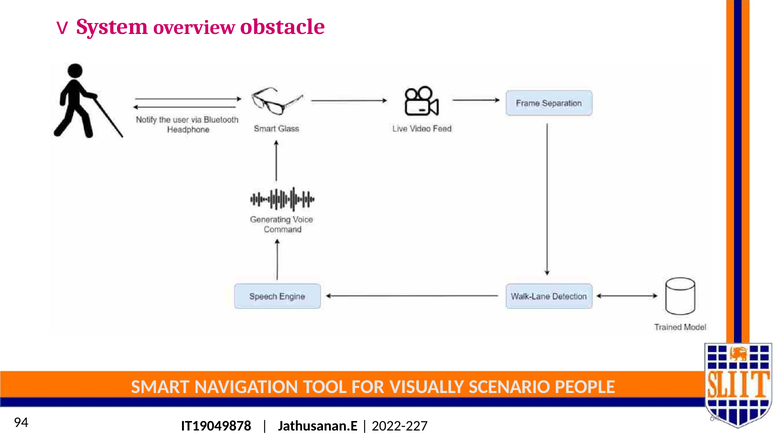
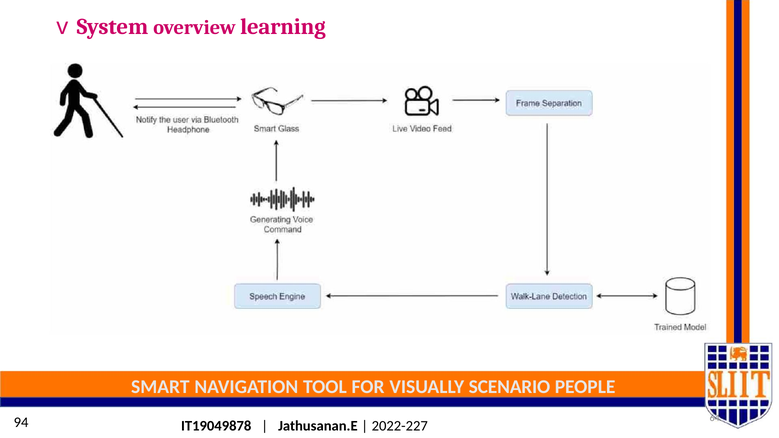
obstacle: obstacle -> learning (283, 27)
